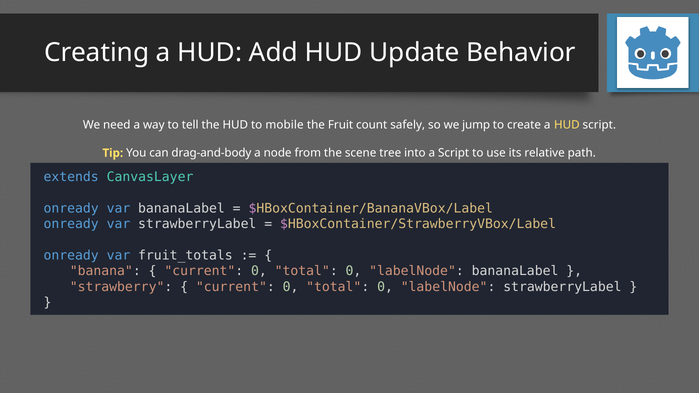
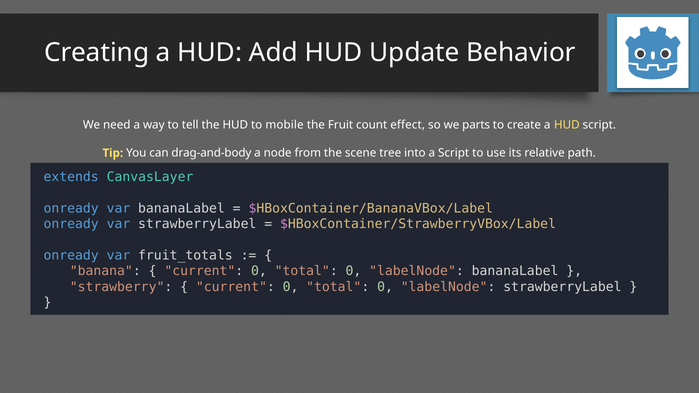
safely: safely -> effect (408, 125)
jump: jump -> parts (476, 125)
